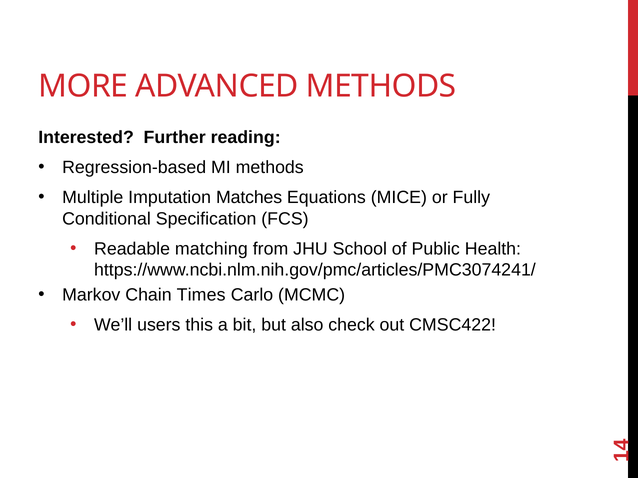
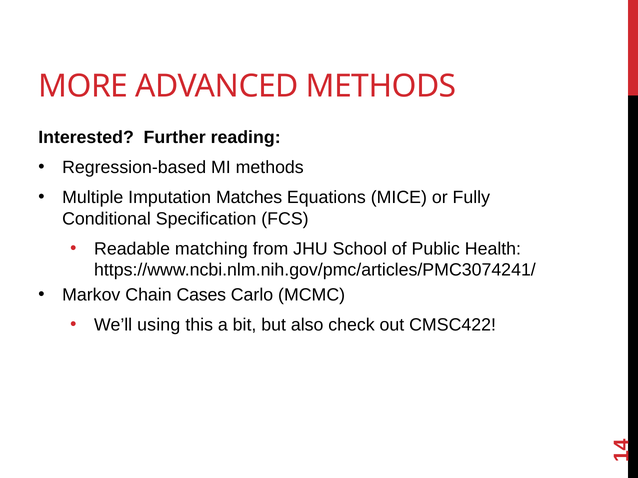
Times: Times -> Cases (201, 295)
users: users -> using (159, 325)
